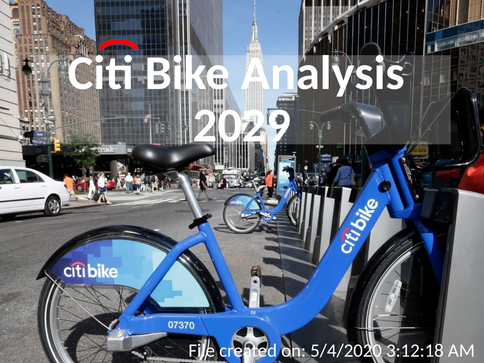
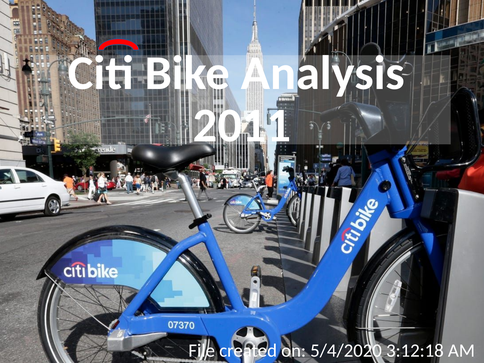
2029: 2029 -> 2011 (242, 126)
